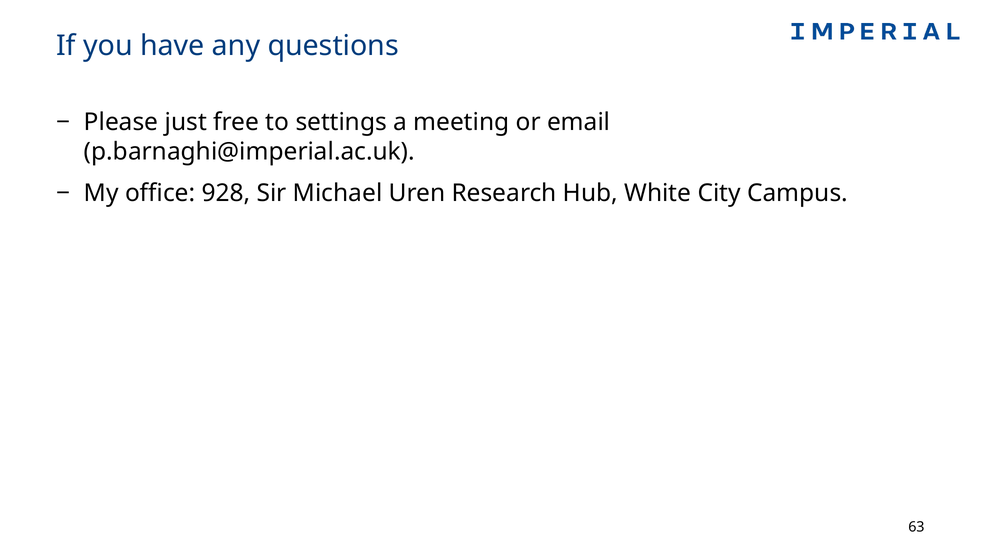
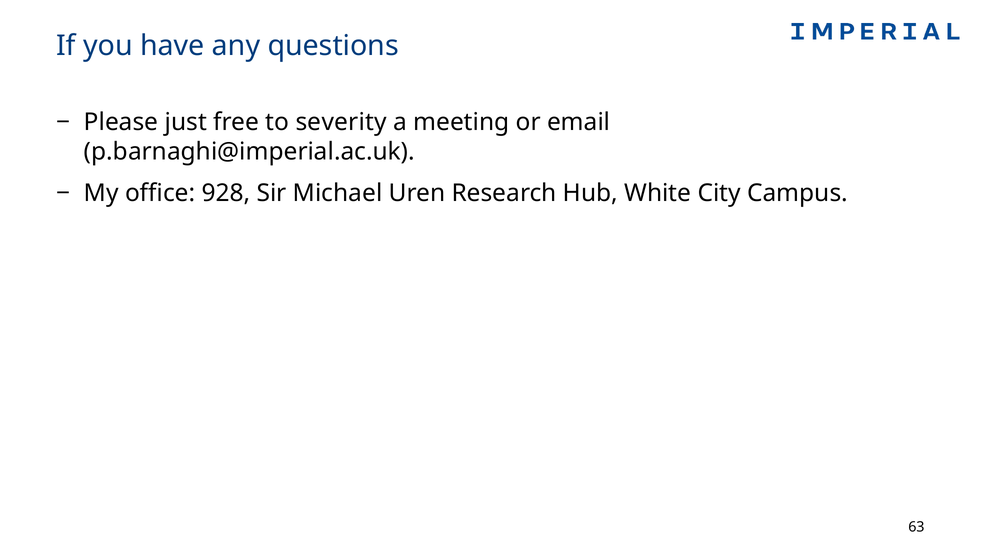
settings: settings -> severity (341, 122)
